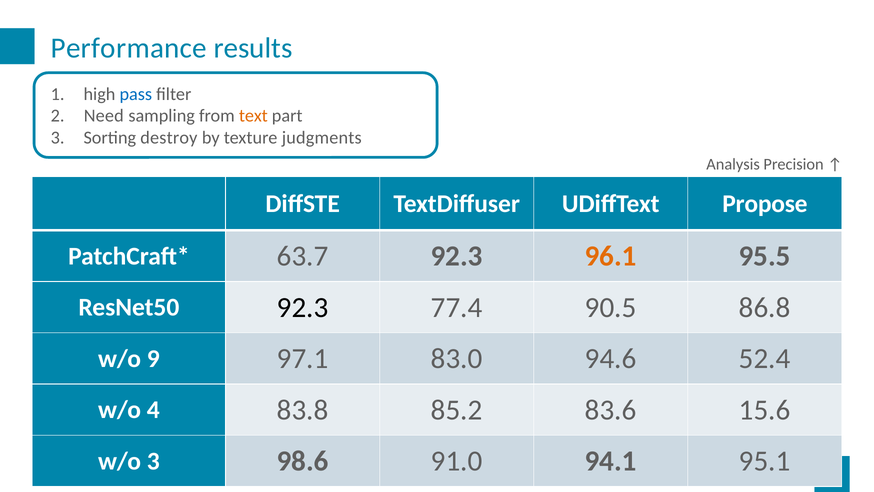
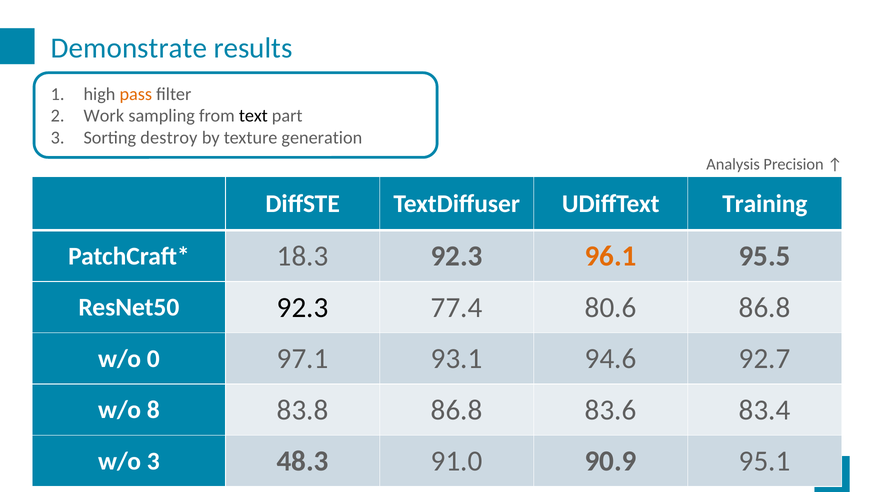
Performance: Performance -> Demonstrate (129, 48)
pass colour: blue -> orange (136, 94)
Need: Need -> Work (104, 116)
text colour: orange -> black (253, 116)
judgments: judgments -> generation (322, 138)
Propose: Propose -> Training (765, 204)
63.7: 63.7 -> 18.3 (303, 256)
90.5: 90.5 -> 80.6 (611, 307)
9: 9 -> 0 (153, 358)
83.0: 83.0 -> 93.1 (457, 358)
52.4: 52.4 -> 92.7 (765, 358)
4: 4 -> 8 (153, 410)
83.8 85.2: 85.2 -> 86.8 (457, 410)
15.6: 15.6 -> 83.4 (765, 410)
98.6: 98.6 -> 48.3 (303, 461)
94.1: 94.1 -> 90.9 (611, 461)
